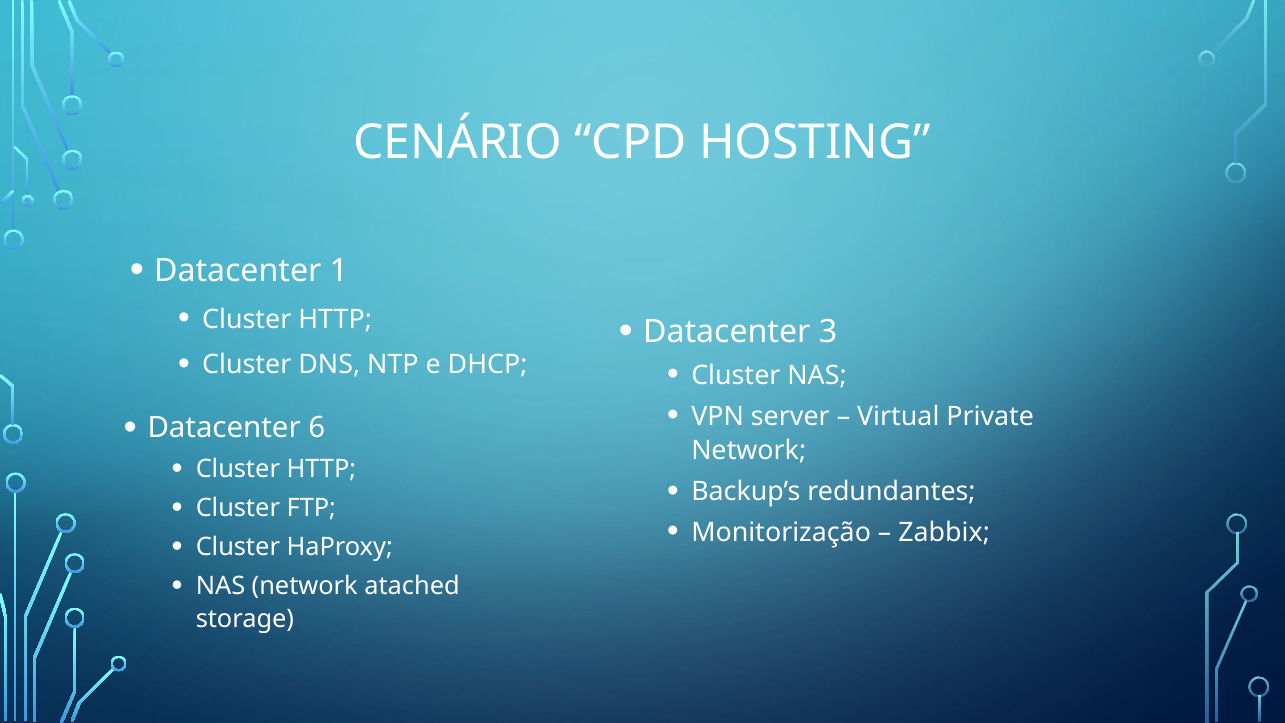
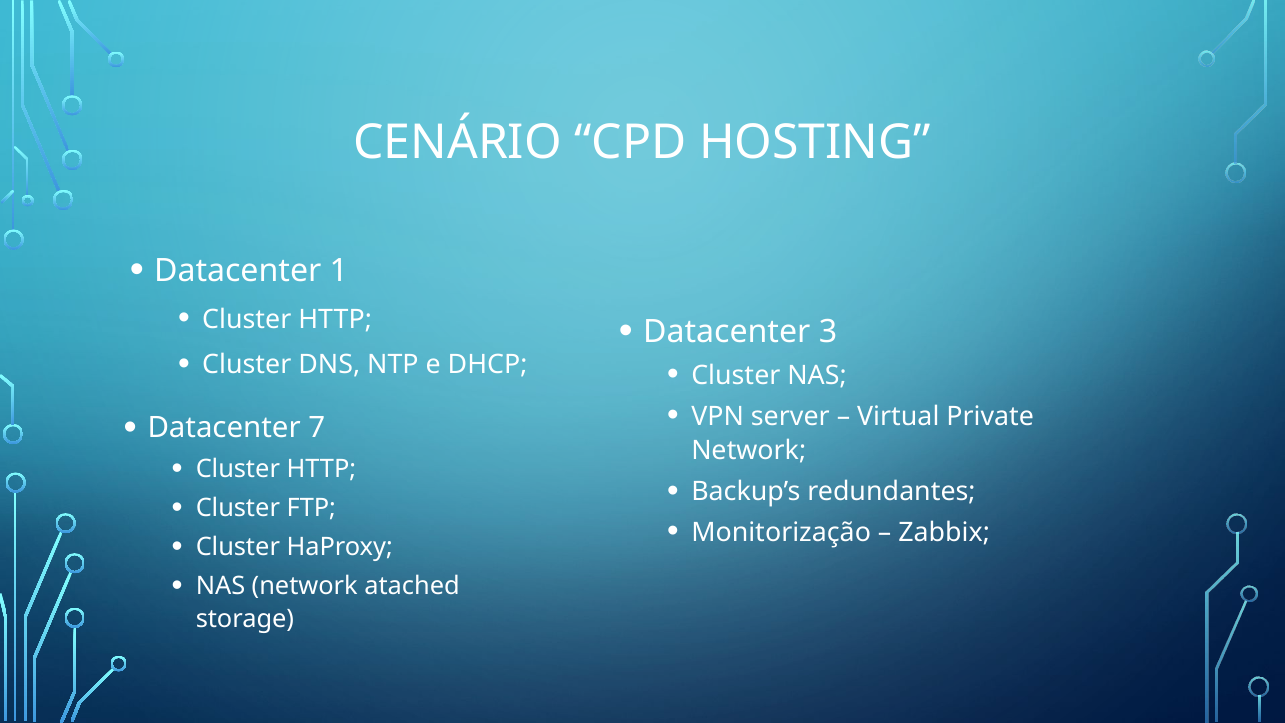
6: 6 -> 7 (317, 428)
